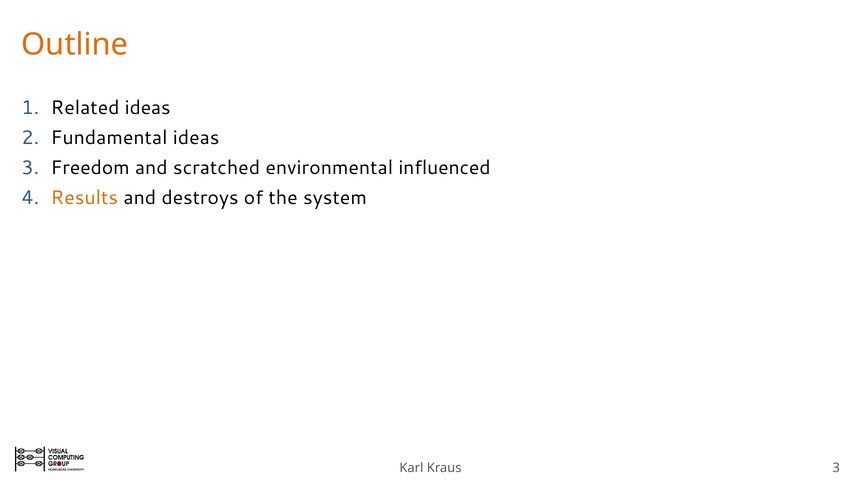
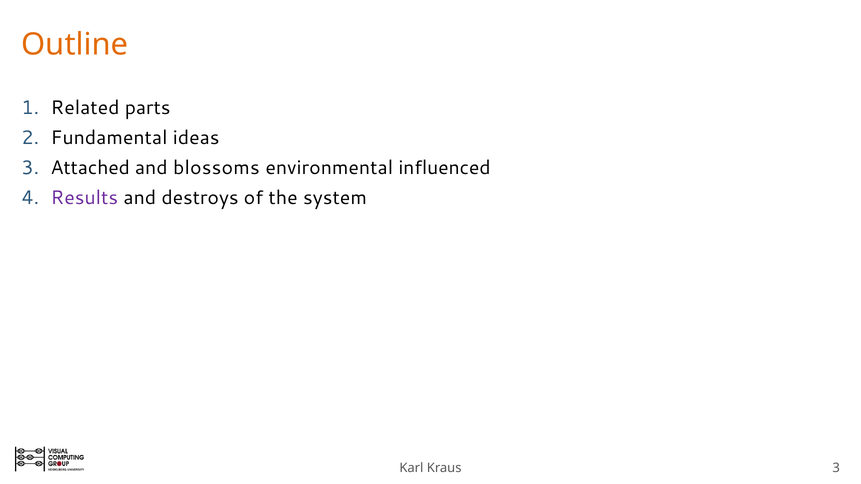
Related ideas: ideas -> parts (148, 108)
Freedom: Freedom -> Attached (90, 168)
scratched: scratched -> blossoms (216, 168)
Results colour: orange -> purple (84, 198)
